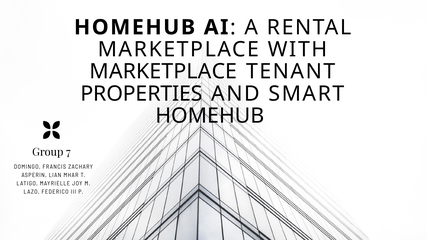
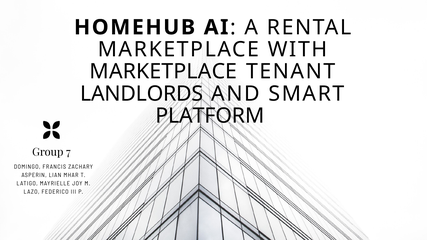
PROPERTIES: PROPERTIES -> LANDLORDS (142, 94)
HOMEHUB: HOMEHUB -> PLATFORM (210, 116)
